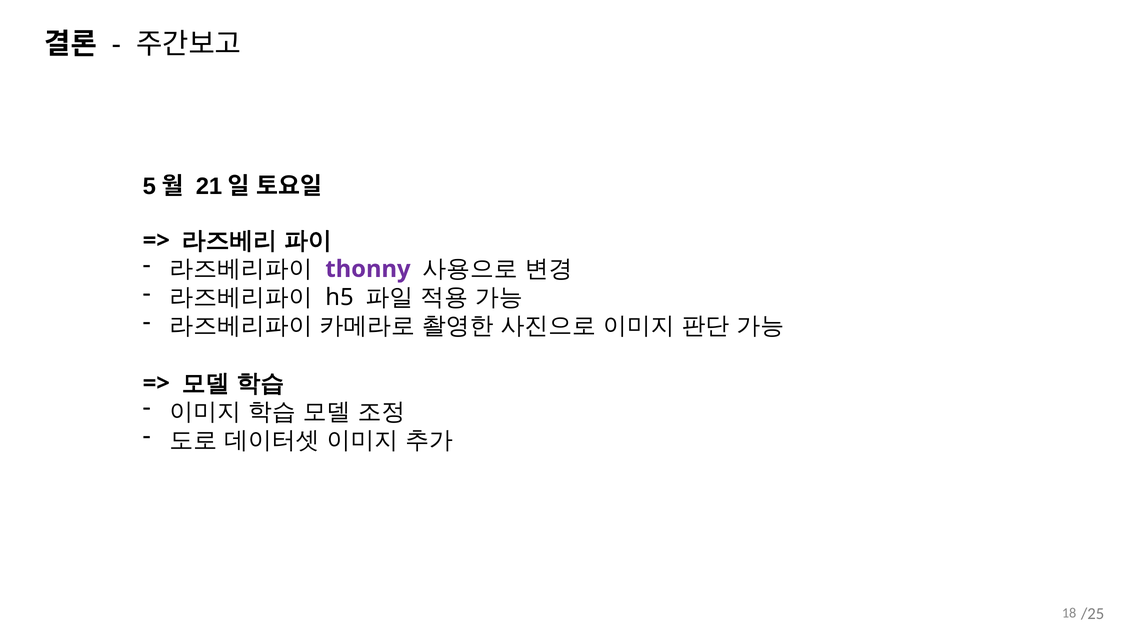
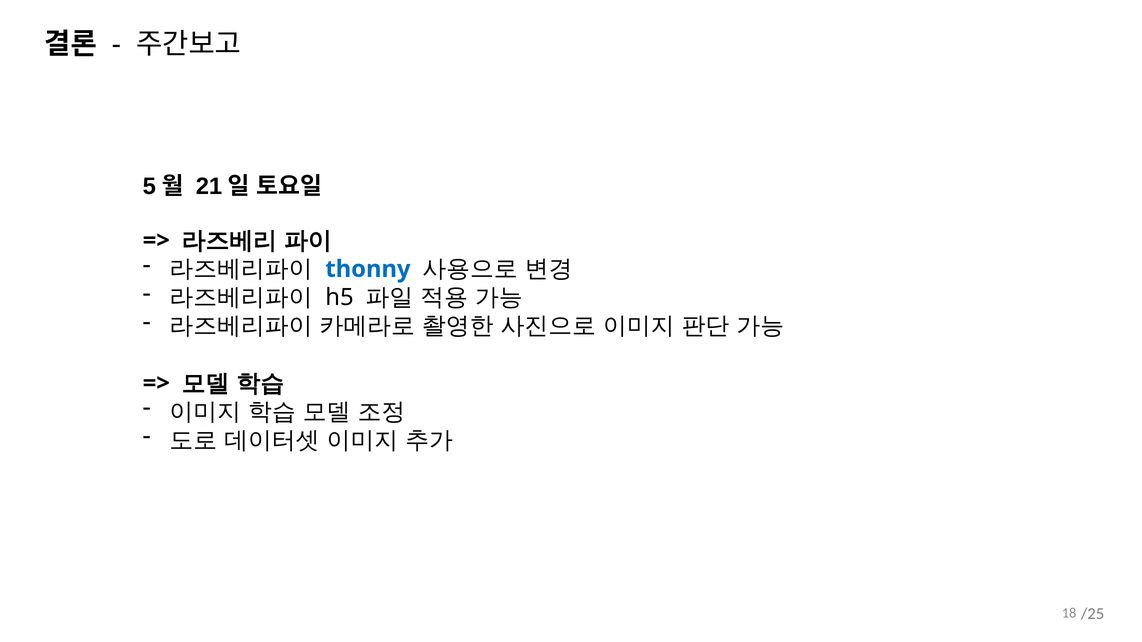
thonny colour: purple -> blue (368, 269)
